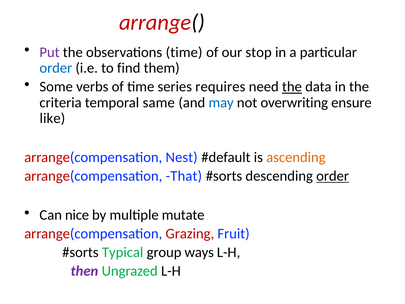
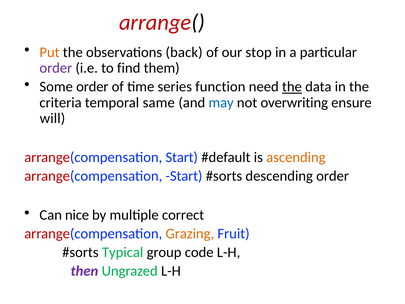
Put colour: purple -> orange (50, 52)
observations time: time -> back (184, 52)
order colour: blue -> purple (56, 68)
Some verbs: verbs -> order (92, 87)
requires: requires -> function (220, 87)
like: like -> will (52, 118)
Nest: Nest -> Start (182, 157)
That: That -> Start (184, 176)
order underline: present -> none (333, 176)
mutate: mutate -> correct (183, 215)
Grazing colour: red -> orange (190, 234)
ways: ways -> code (199, 252)
